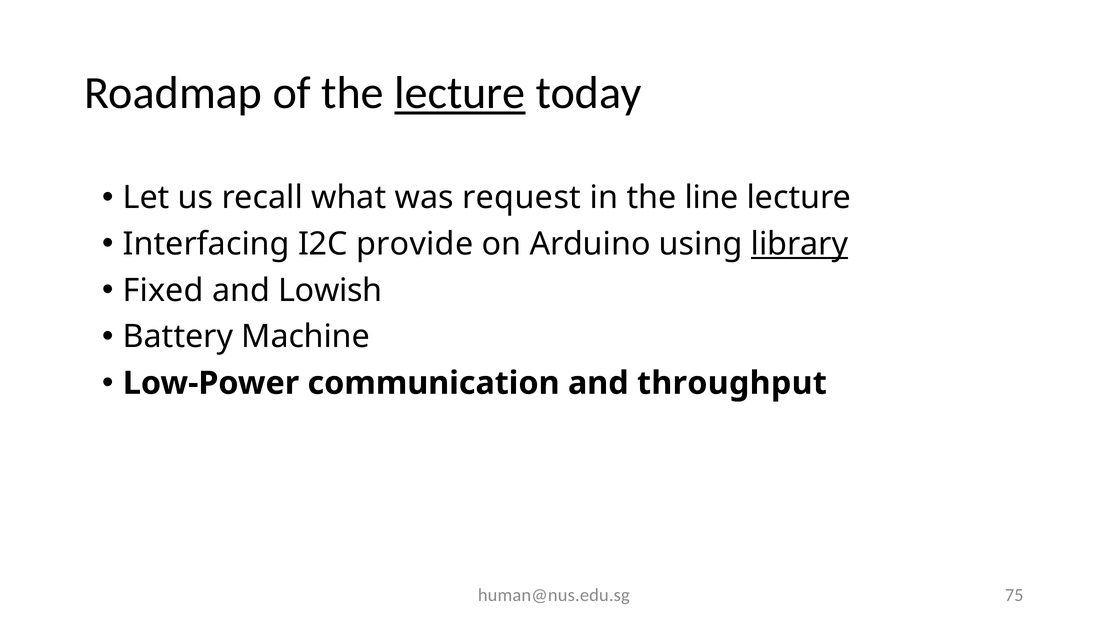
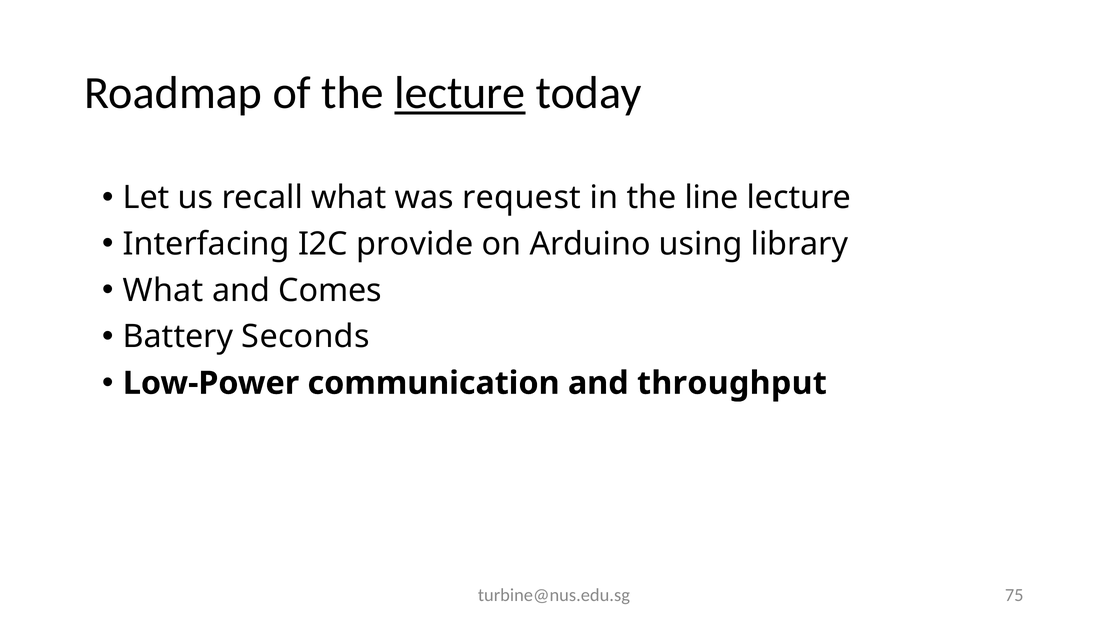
library underline: present -> none (799, 244)
Fixed: Fixed -> What (163, 291)
Lowish: Lowish -> Comes (330, 291)
Machine: Machine -> Seconds (306, 337)
human@nus.edu.sg: human@nus.edu.sg -> turbine@nus.edu.sg (554, 596)
